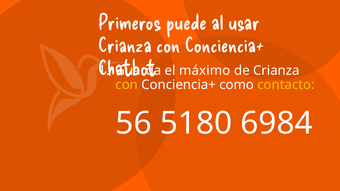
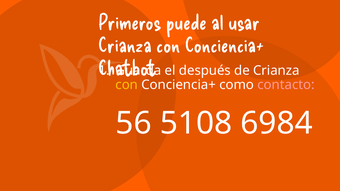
máximo: máximo -> después (205, 71)
contacto colour: yellow -> pink (286, 85)
5180: 5180 -> 5108 (196, 123)
